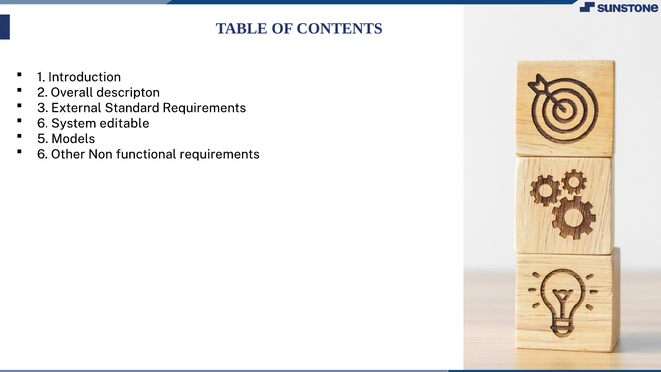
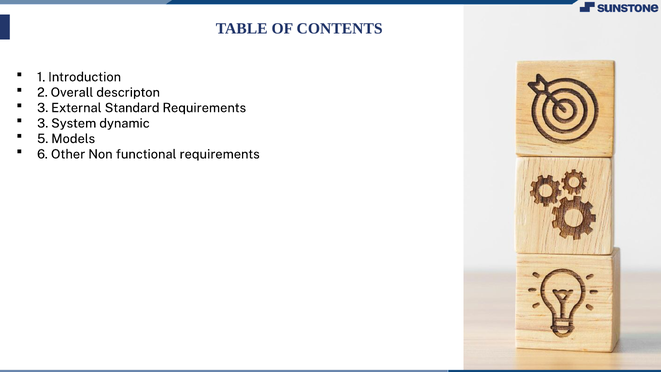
6: 6 -> 3 (43, 123)
editable: editable -> dynamic (125, 123)
